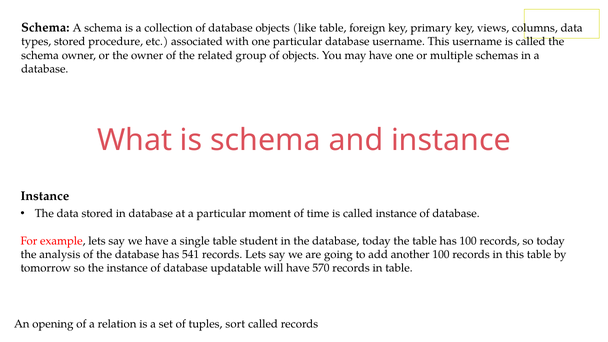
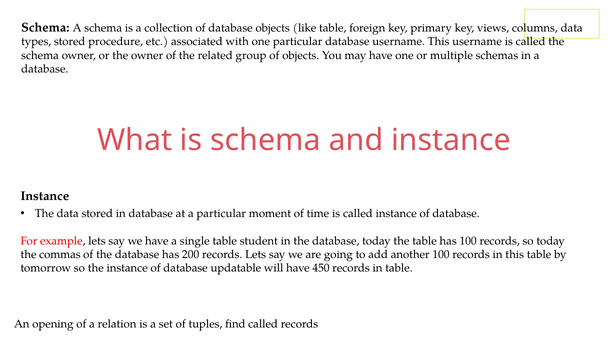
analysis: analysis -> commas (60, 255)
541: 541 -> 200 (191, 255)
570: 570 -> 450 (321, 268)
sort: sort -> find (235, 324)
